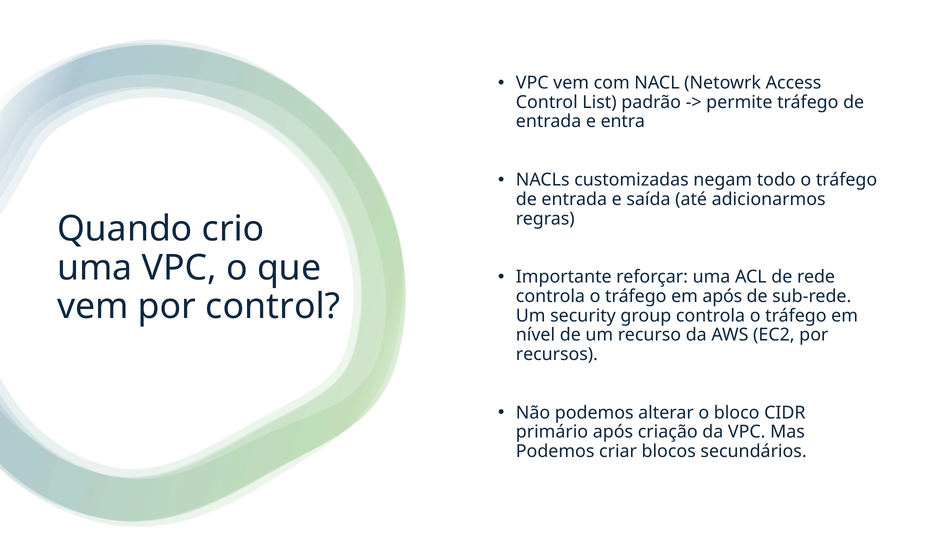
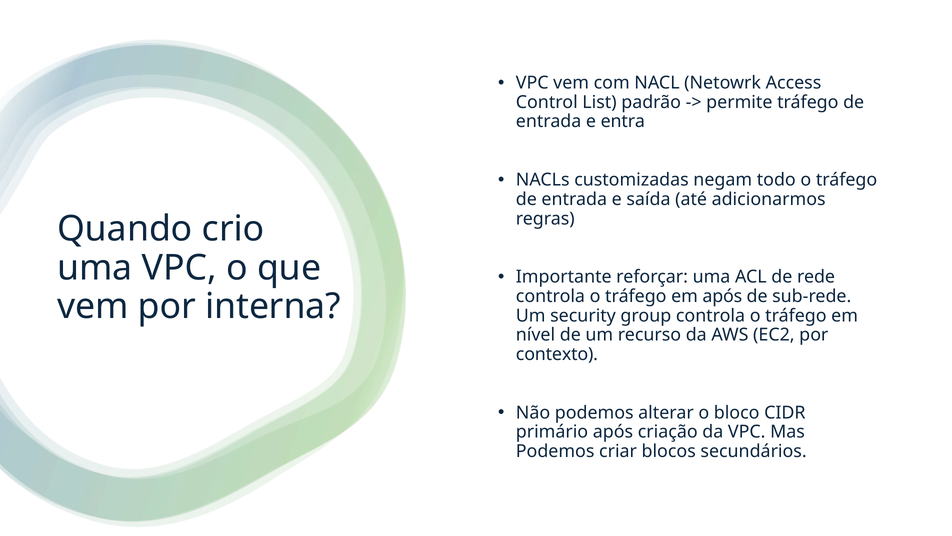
por control: control -> interna (273, 306)
recursos: recursos -> contexto (557, 354)
